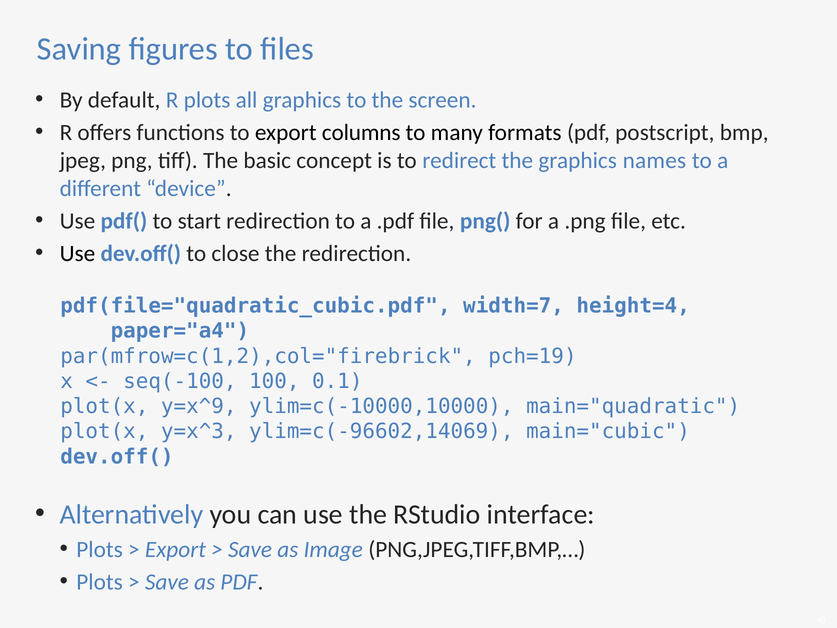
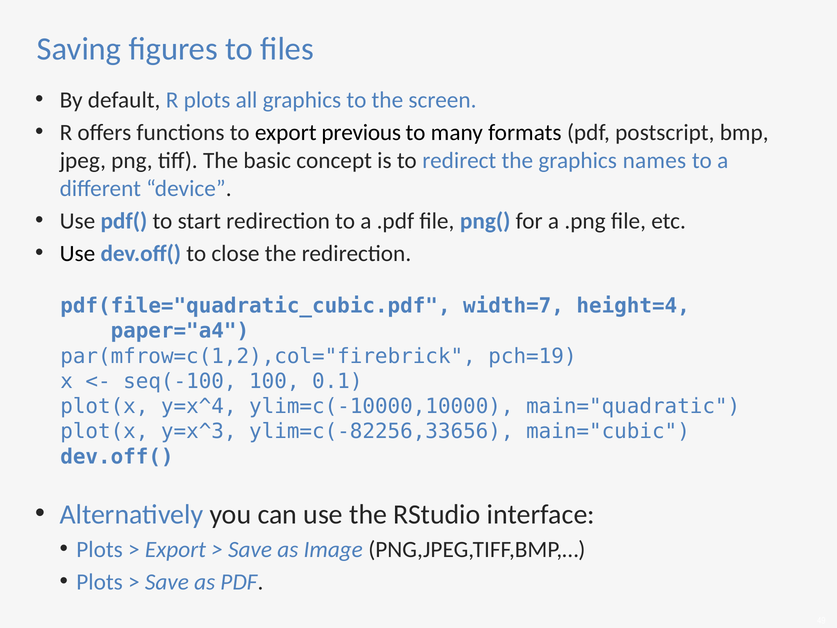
columns: columns -> previous (361, 132)
y=x^9: y=x^9 -> y=x^4 (199, 406)
ylim=c(-96602,14069: ylim=c(-96602,14069 -> ylim=c(-82256,33656 (381, 431)
